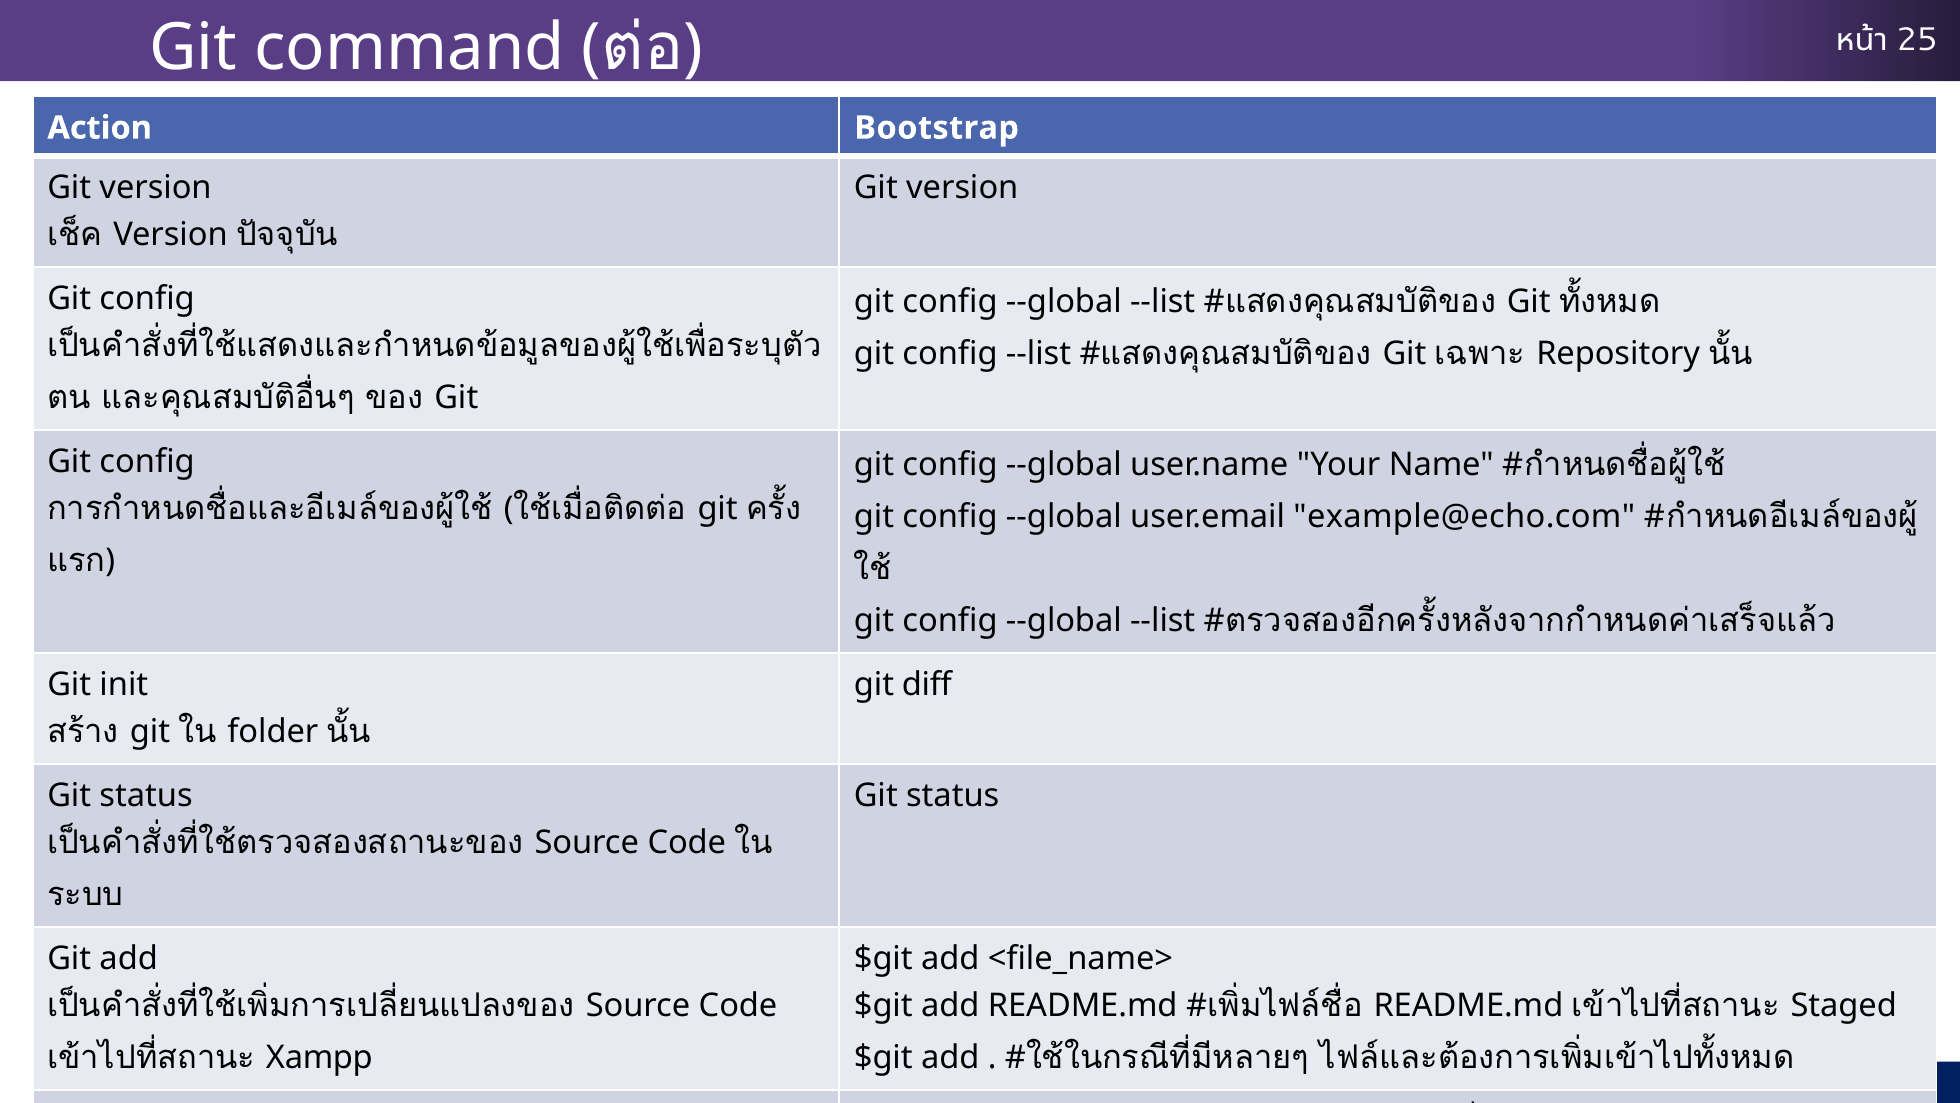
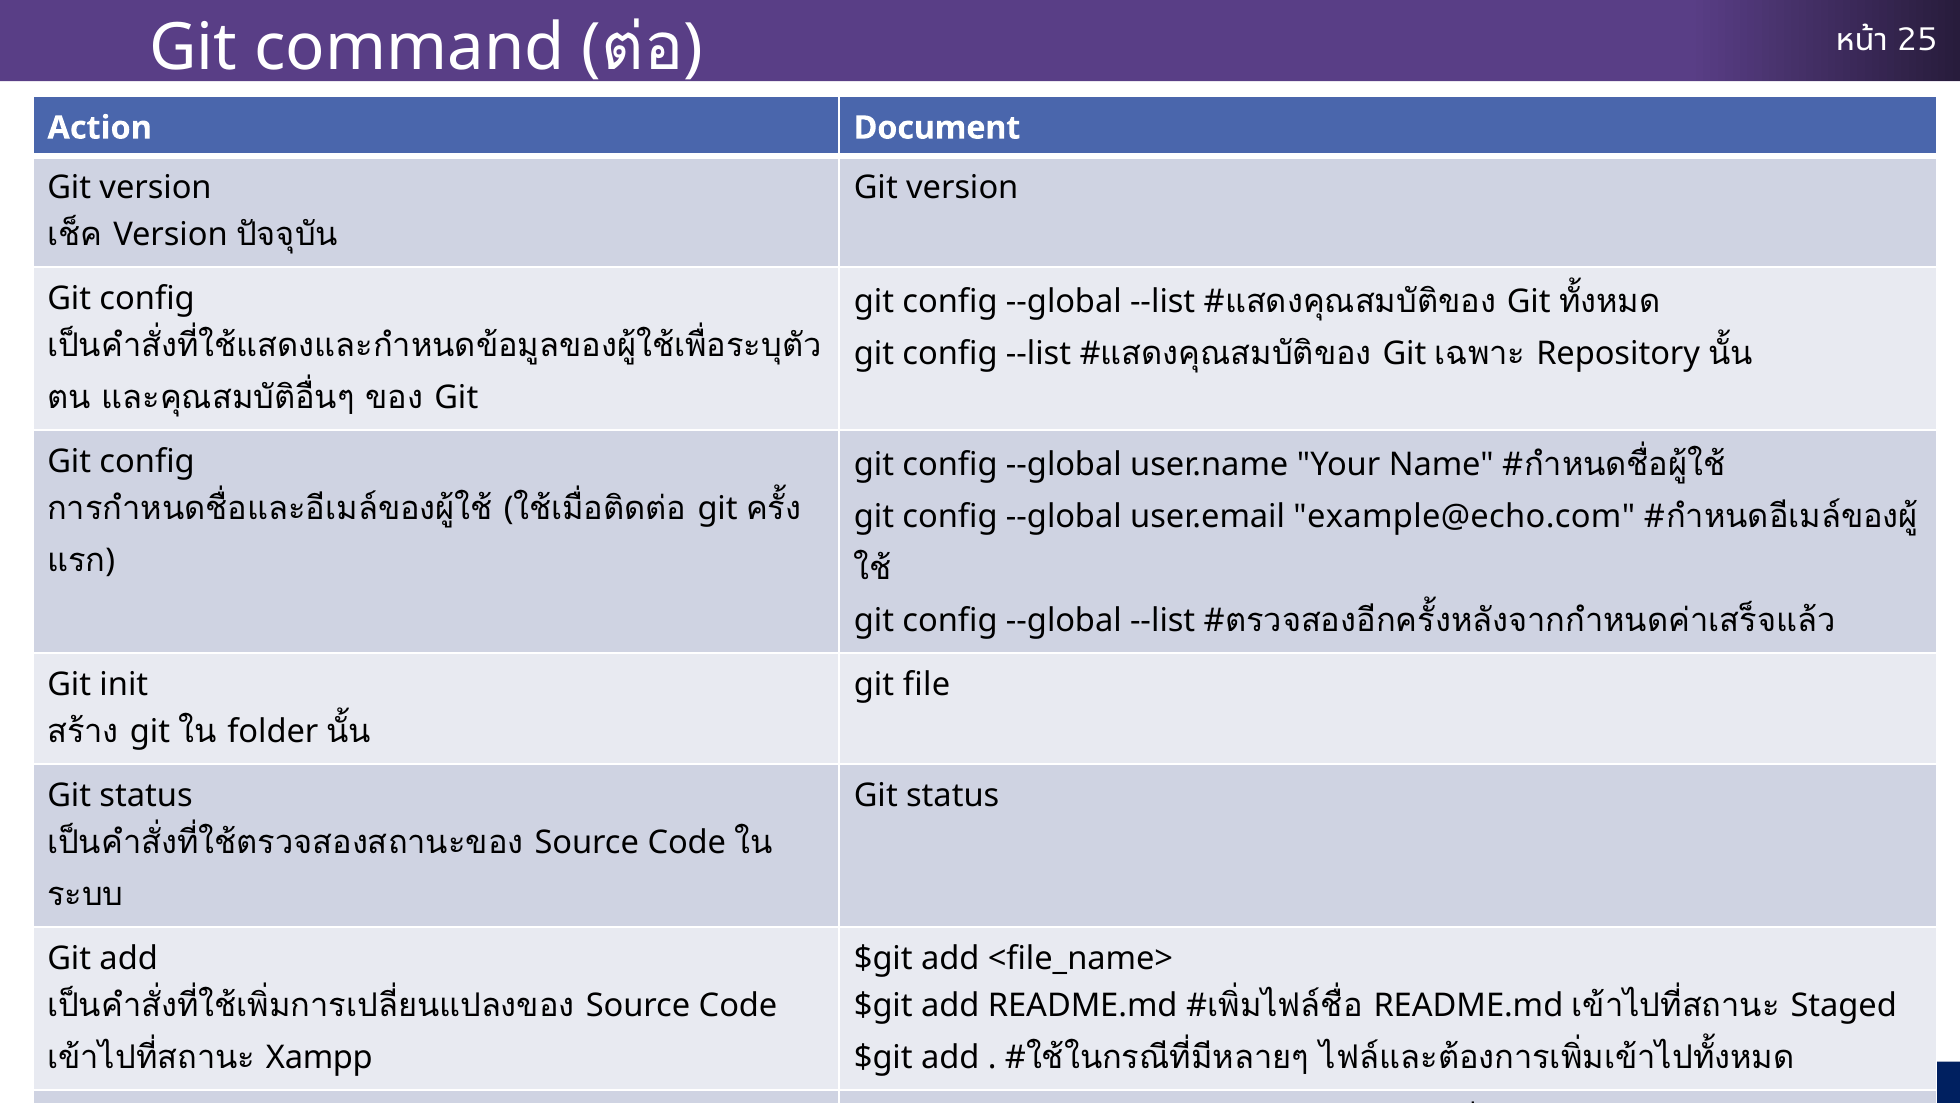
Bootstrap: Bootstrap -> Document (937, 128)
diff: diff -> file (927, 684)
